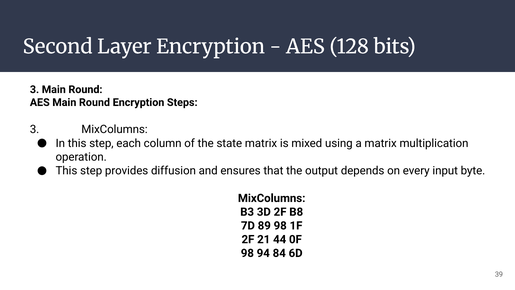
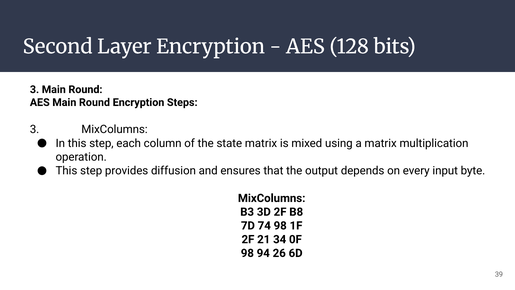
89: 89 -> 74 (264, 225)
44: 44 -> 34 (280, 239)
84: 84 -> 26 (279, 253)
